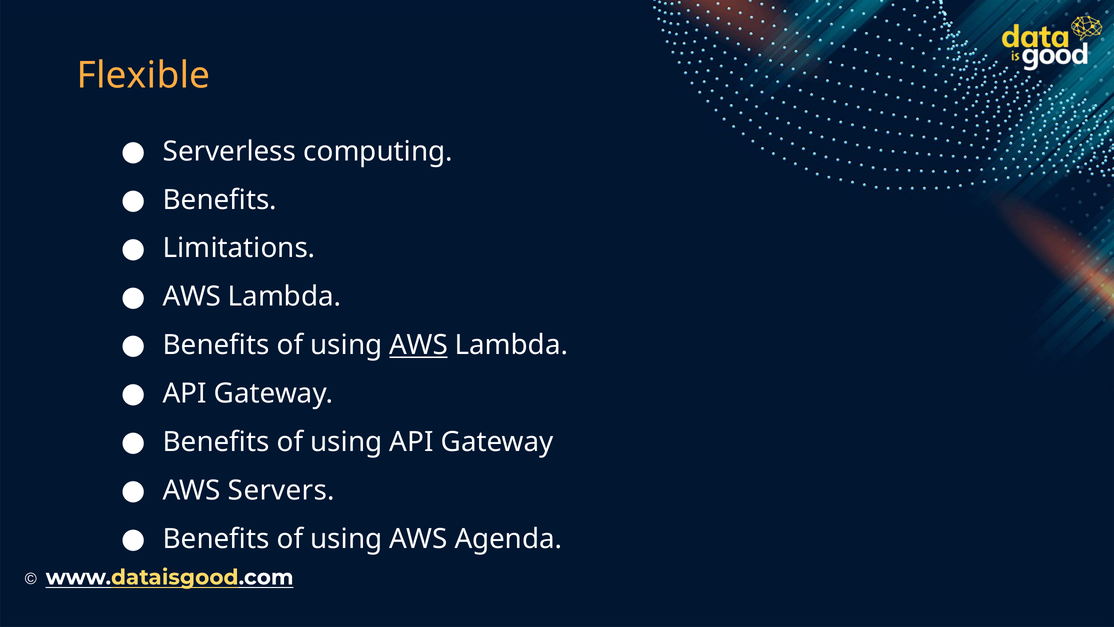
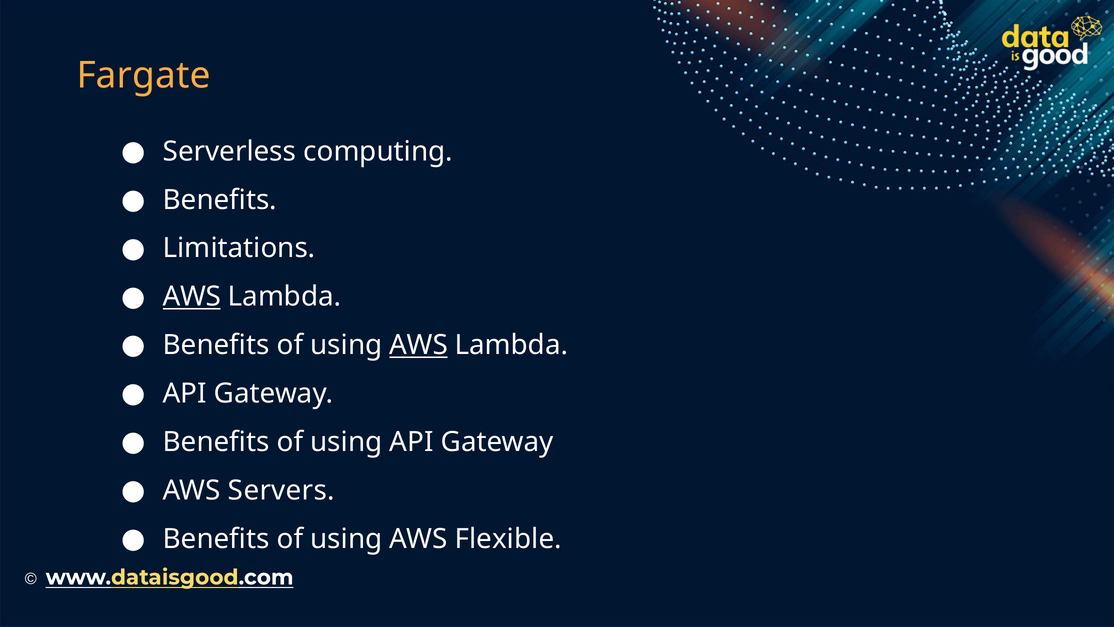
Flexible: Flexible -> Fargate (144, 76)
AWS underline: none -> present (192, 297)
Agenda: Agenda -> Flexible (508, 539)
